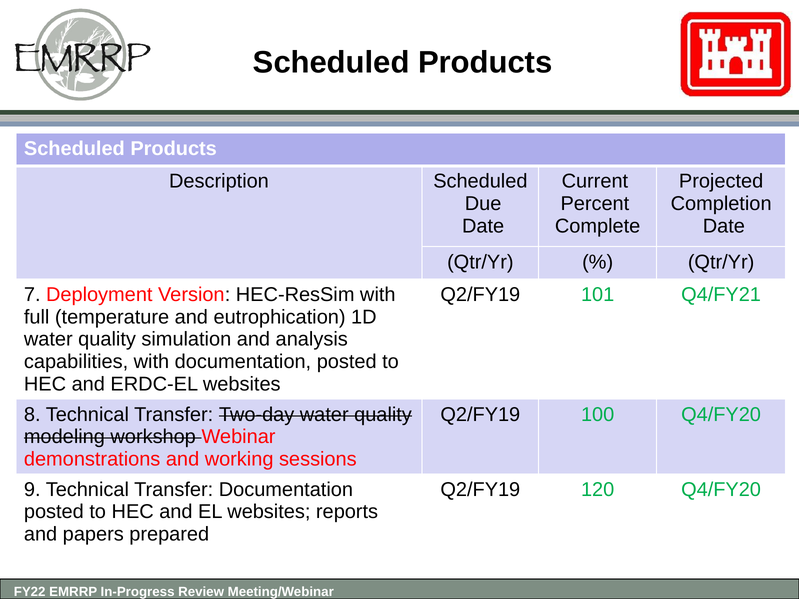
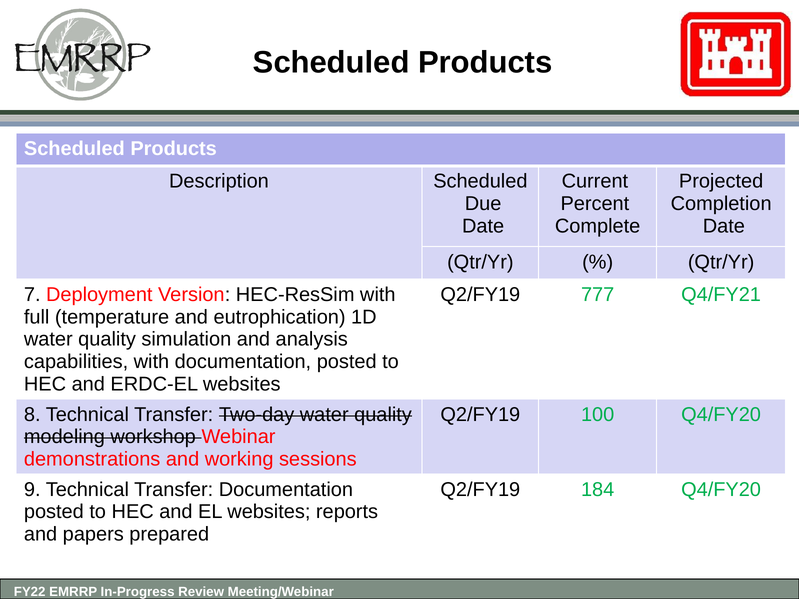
101: 101 -> 777 (598, 295)
120: 120 -> 184 (598, 490)
